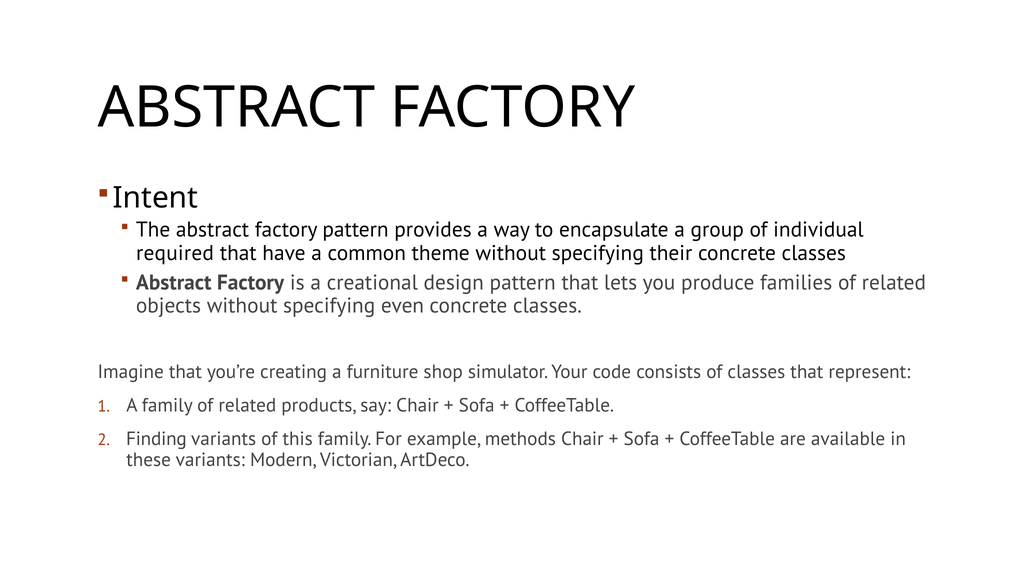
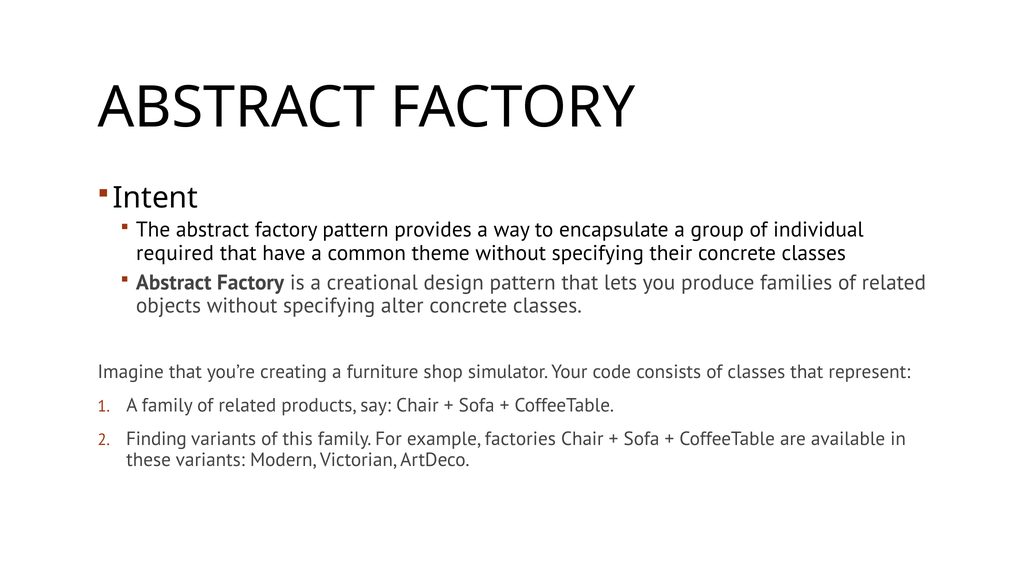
even: even -> alter (402, 306)
methods: methods -> factories (520, 439)
